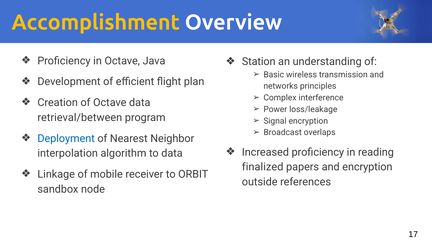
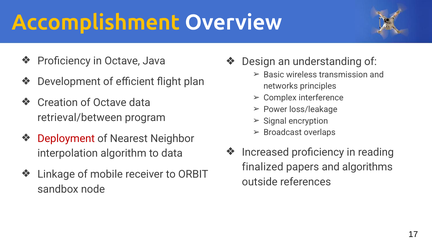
Station: Station -> Design (259, 62)
Deployment colour: blue -> red (66, 138)
and encryption: encryption -> algorithms (367, 167)
